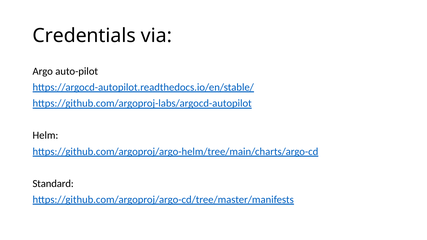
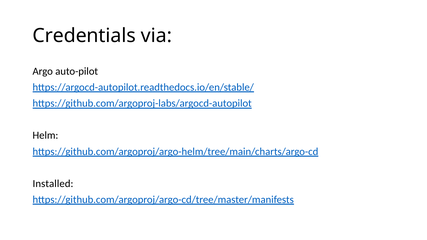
Standard: Standard -> Installed (53, 184)
